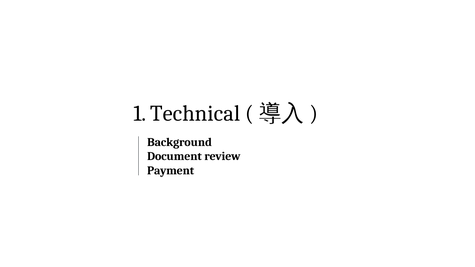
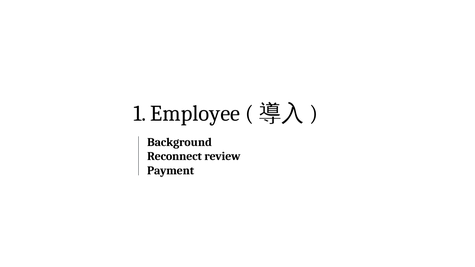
Technical: Technical -> Employee (195, 114)
Document: Document -> Reconnect (175, 157)
